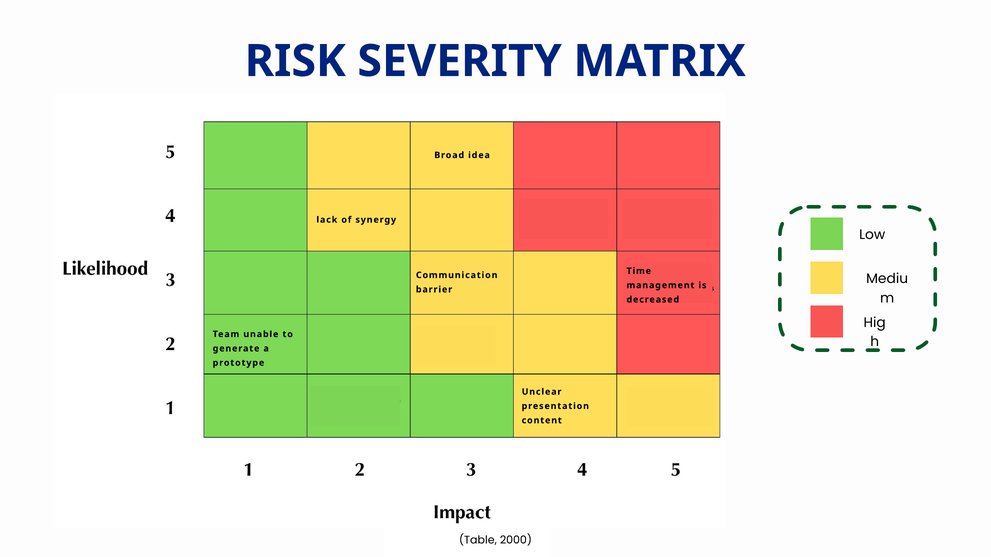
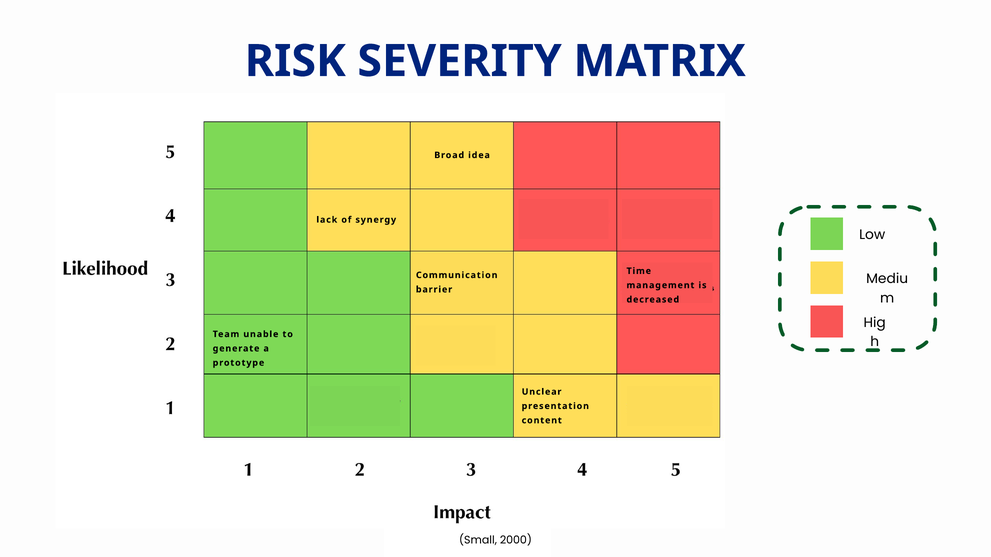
Table: Table -> Small (478, 540)
